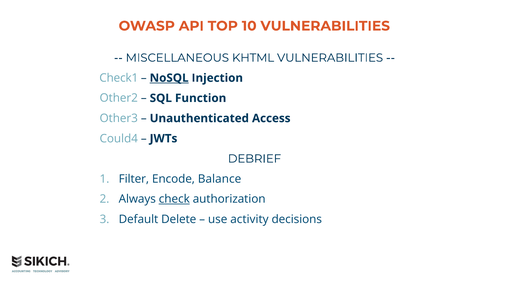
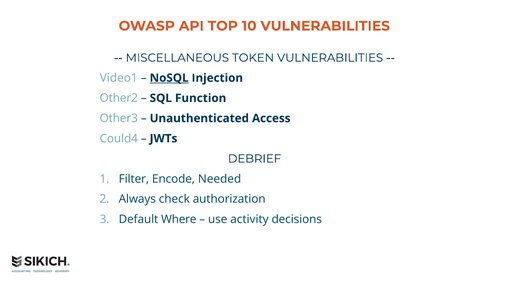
KHTML: KHTML -> TOKEN (253, 58)
Check1: Check1 -> Video1 (119, 78)
Balance: Balance -> Needed (220, 179)
check underline: present -> none (174, 199)
Delete: Delete -> Where (179, 219)
